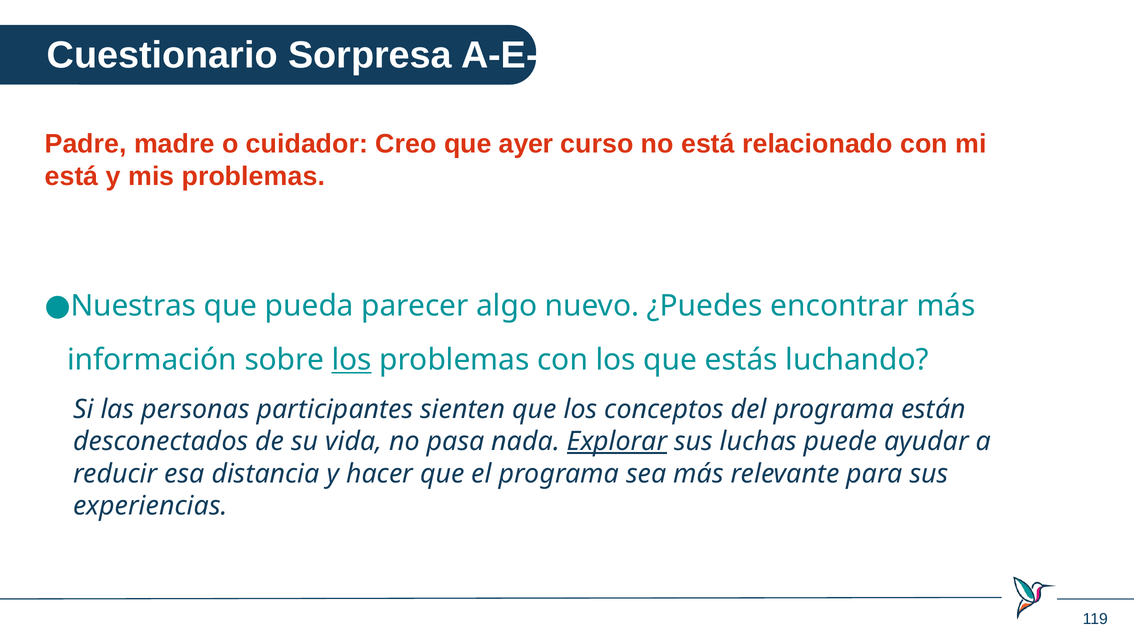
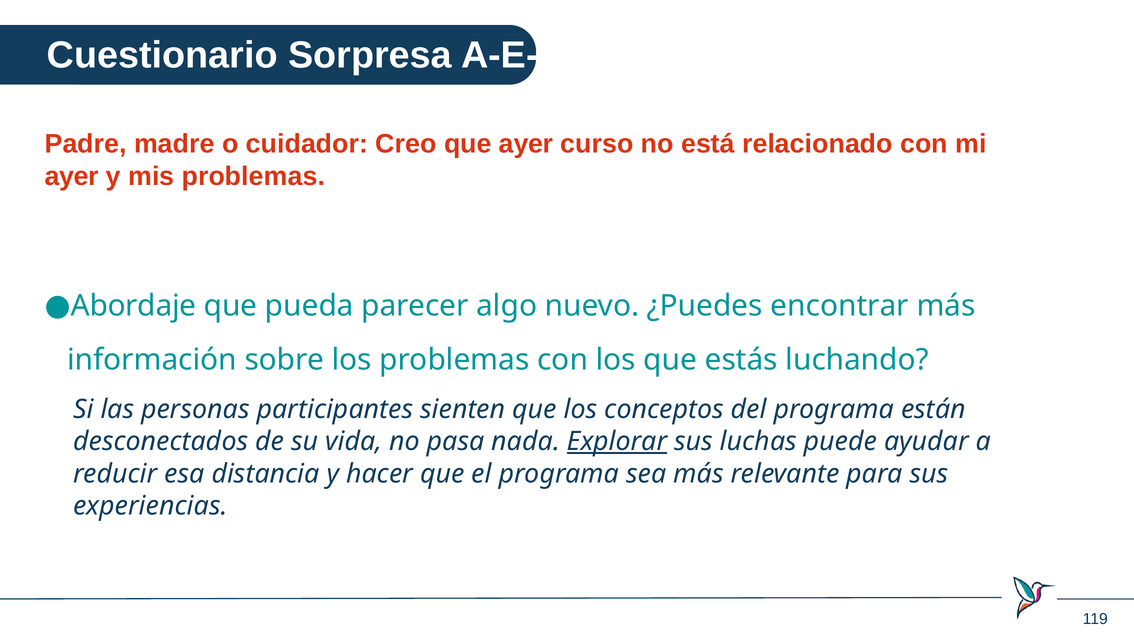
está: está -> ayer (72, 176)
Nuestras: Nuestras -> Abordaje (134, 306)
los underline: present -> none (352, 360)
